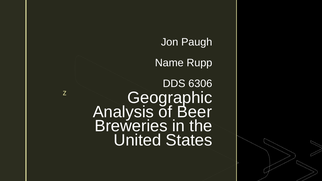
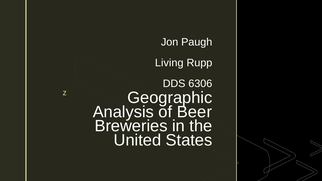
Name: Name -> Living (169, 63)
